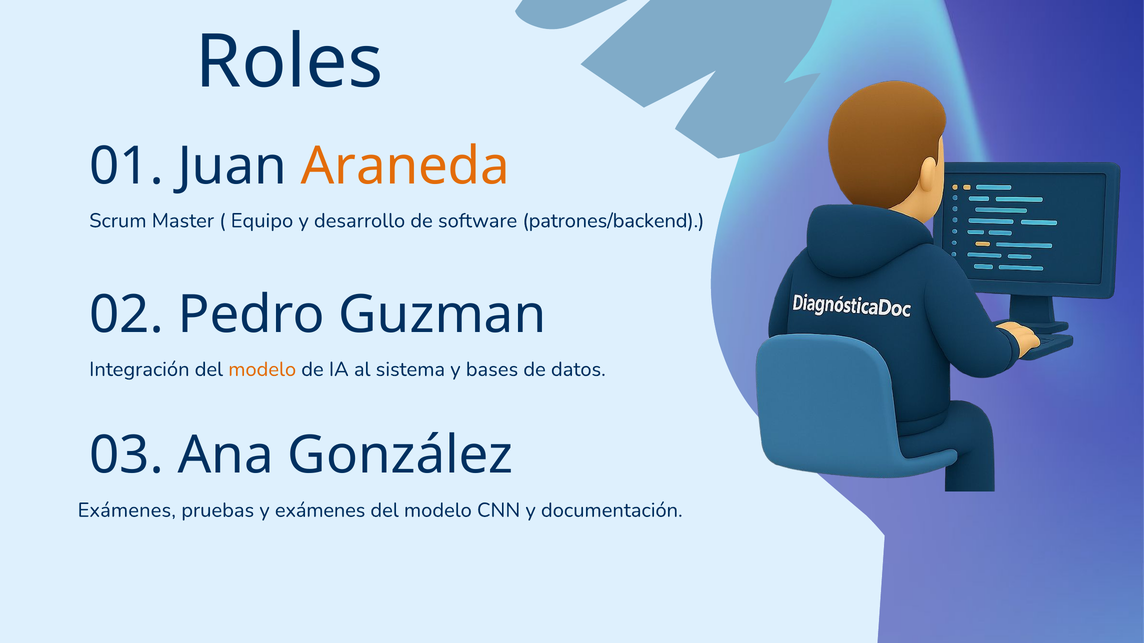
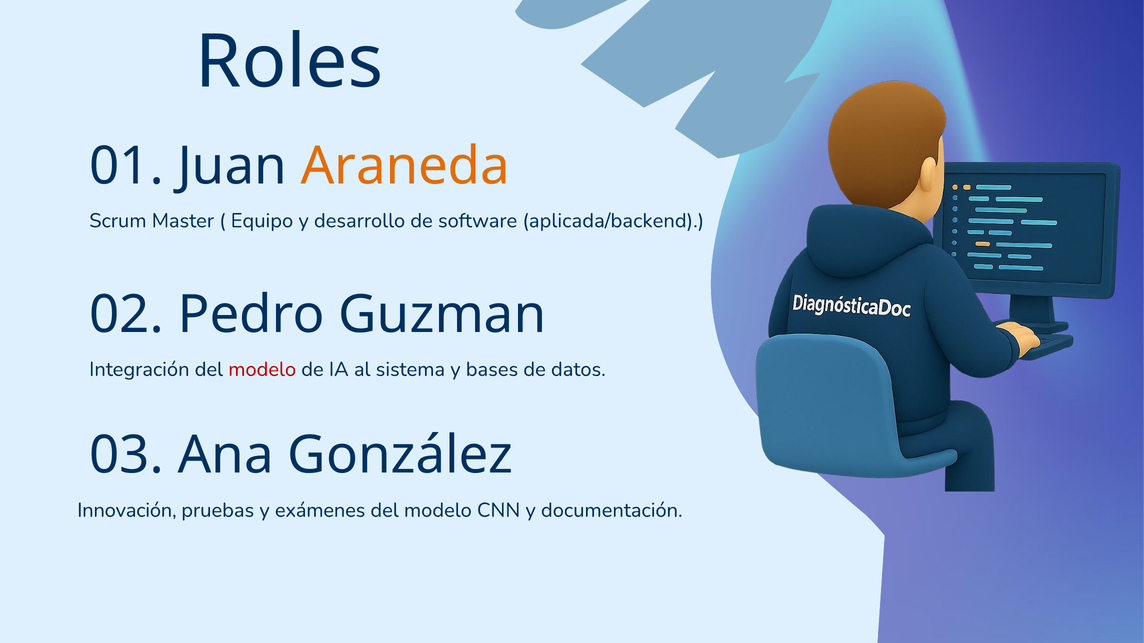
patrones/backend: patrones/backend -> aplicada/backend (613, 221)
modelo colour: orange -> red (262, 370)
Exámenes: Exámenes -> Innovación (127, 511)
